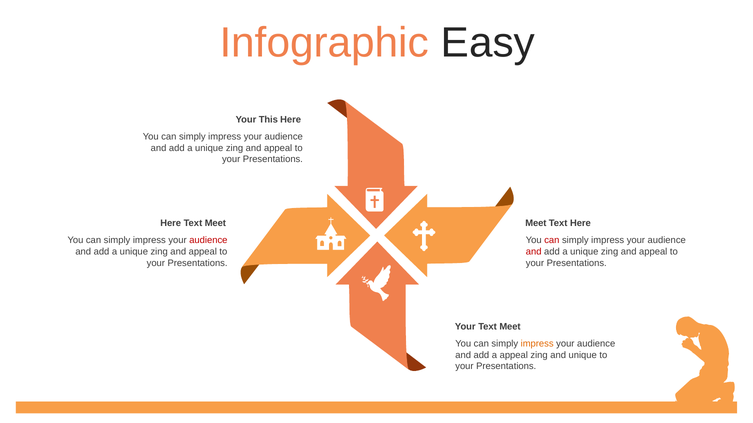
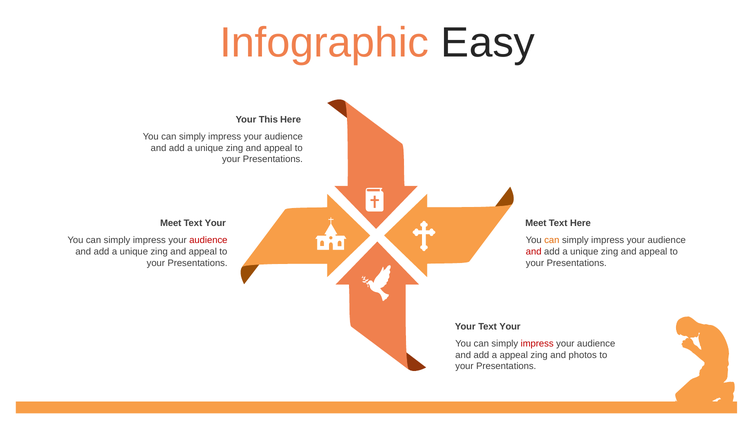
Here: Here -> Meet (171, 224)
Meet: Meet -> Your (215, 224)
can colour: red -> orange (552, 241)
Your Text Meet: Meet -> Your (510, 327)
impress colour: orange -> red (537, 344)
and unique: unique -> photos (583, 356)
